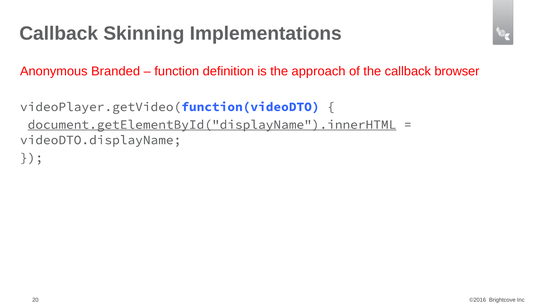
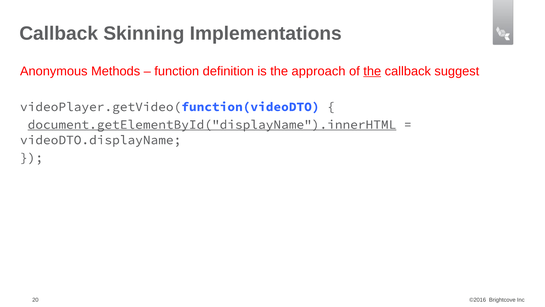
Branded: Branded -> Methods (116, 71)
the underline: none -> present (372, 71)
browser: browser -> suggest (457, 71)
